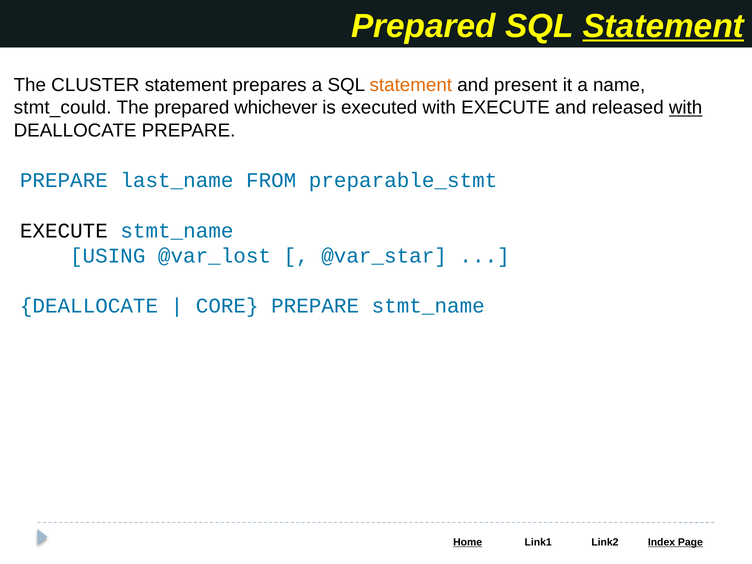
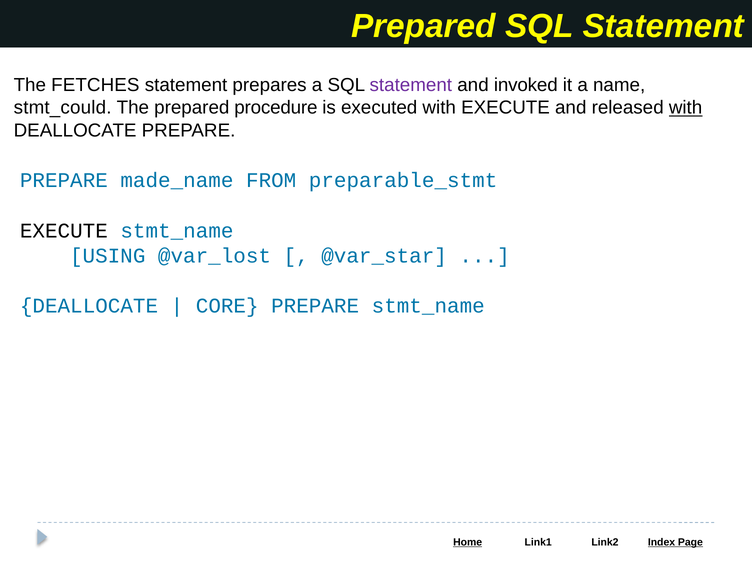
Statement underline: present -> none (663, 26)
CLUSTER: CLUSTER -> FETCHES (95, 85)
statement colour: orange -> purple (411, 85)
present: present -> invoked (526, 85)
whichever: whichever -> procedure (276, 108)
last_name: last_name -> made_name (177, 180)
